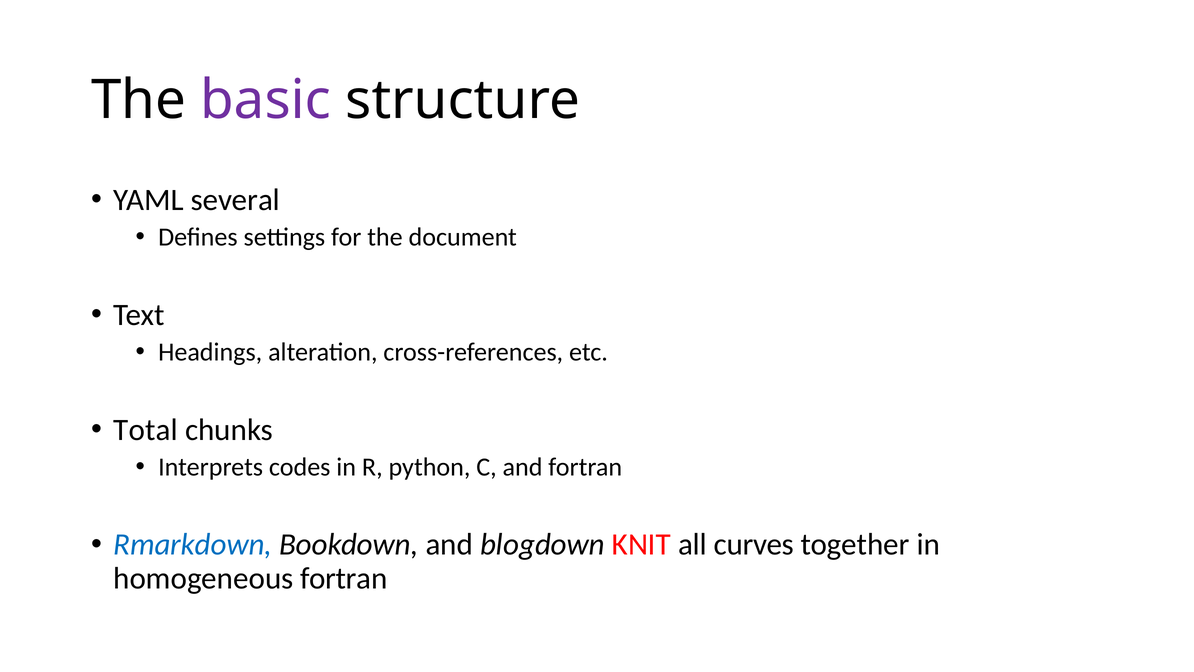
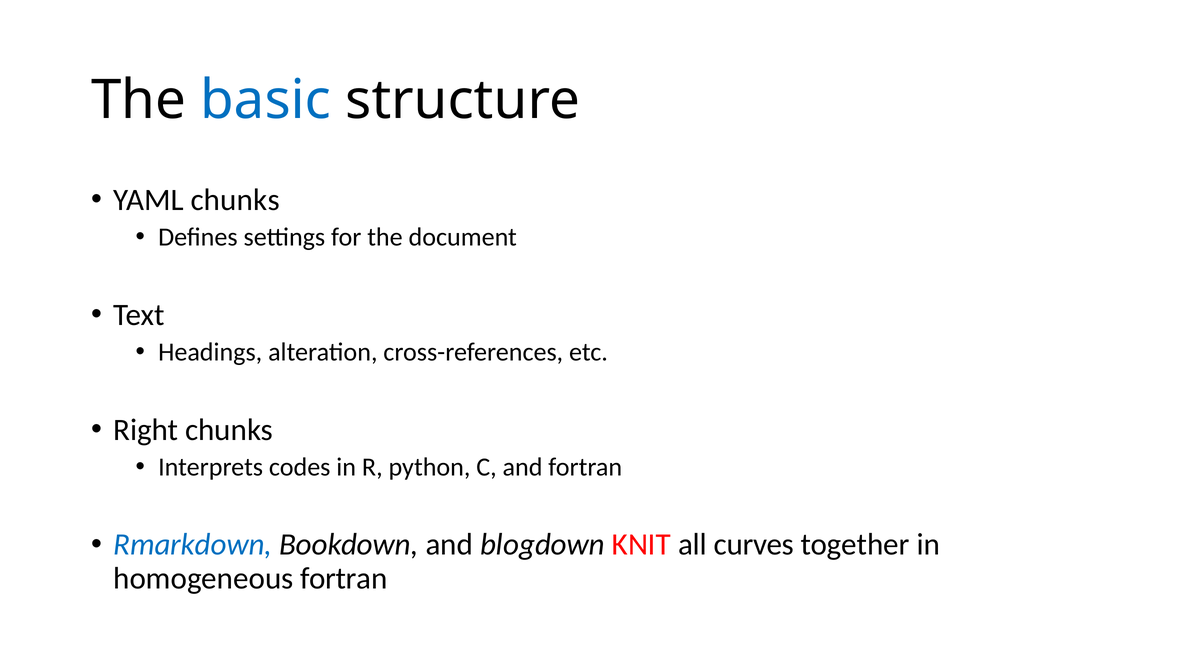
basic colour: purple -> blue (266, 100)
YAML several: several -> chunks (235, 200)
Total: Total -> Right (146, 430)
